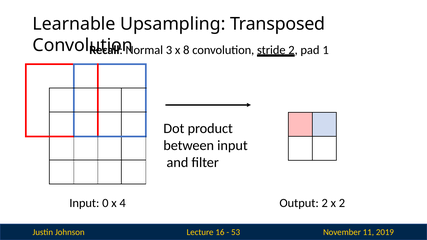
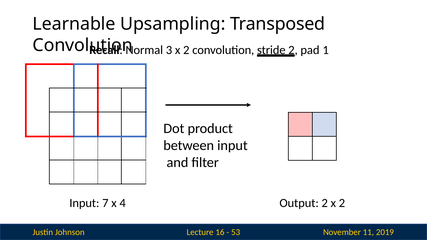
3 x 8: 8 -> 2 (186, 50)
0: 0 -> 7 (105, 203)
